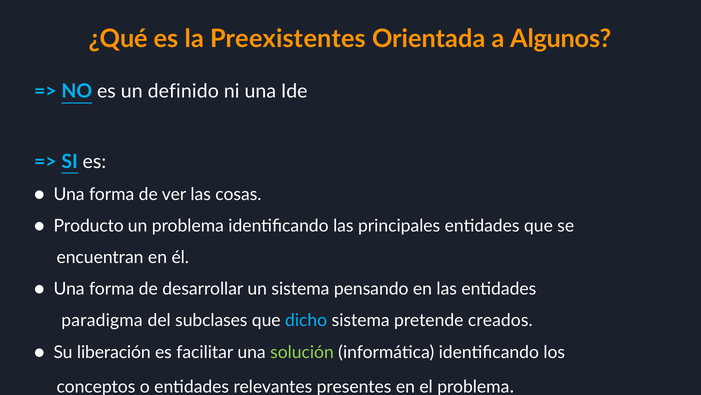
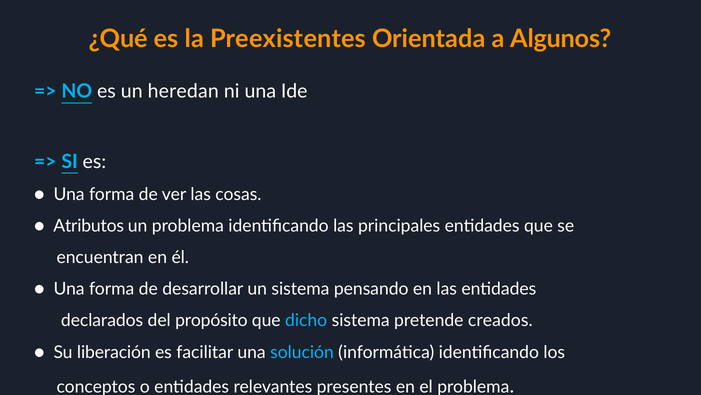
definido: definido -> heredan (183, 91)
Producto: Producto -> Atributos (89, 226)
paradigma: paradigma -> declarados (102, 320)
subclases: subclases -> propósito (211, 320)
solución colour: light green -> light blue (302, 352)
